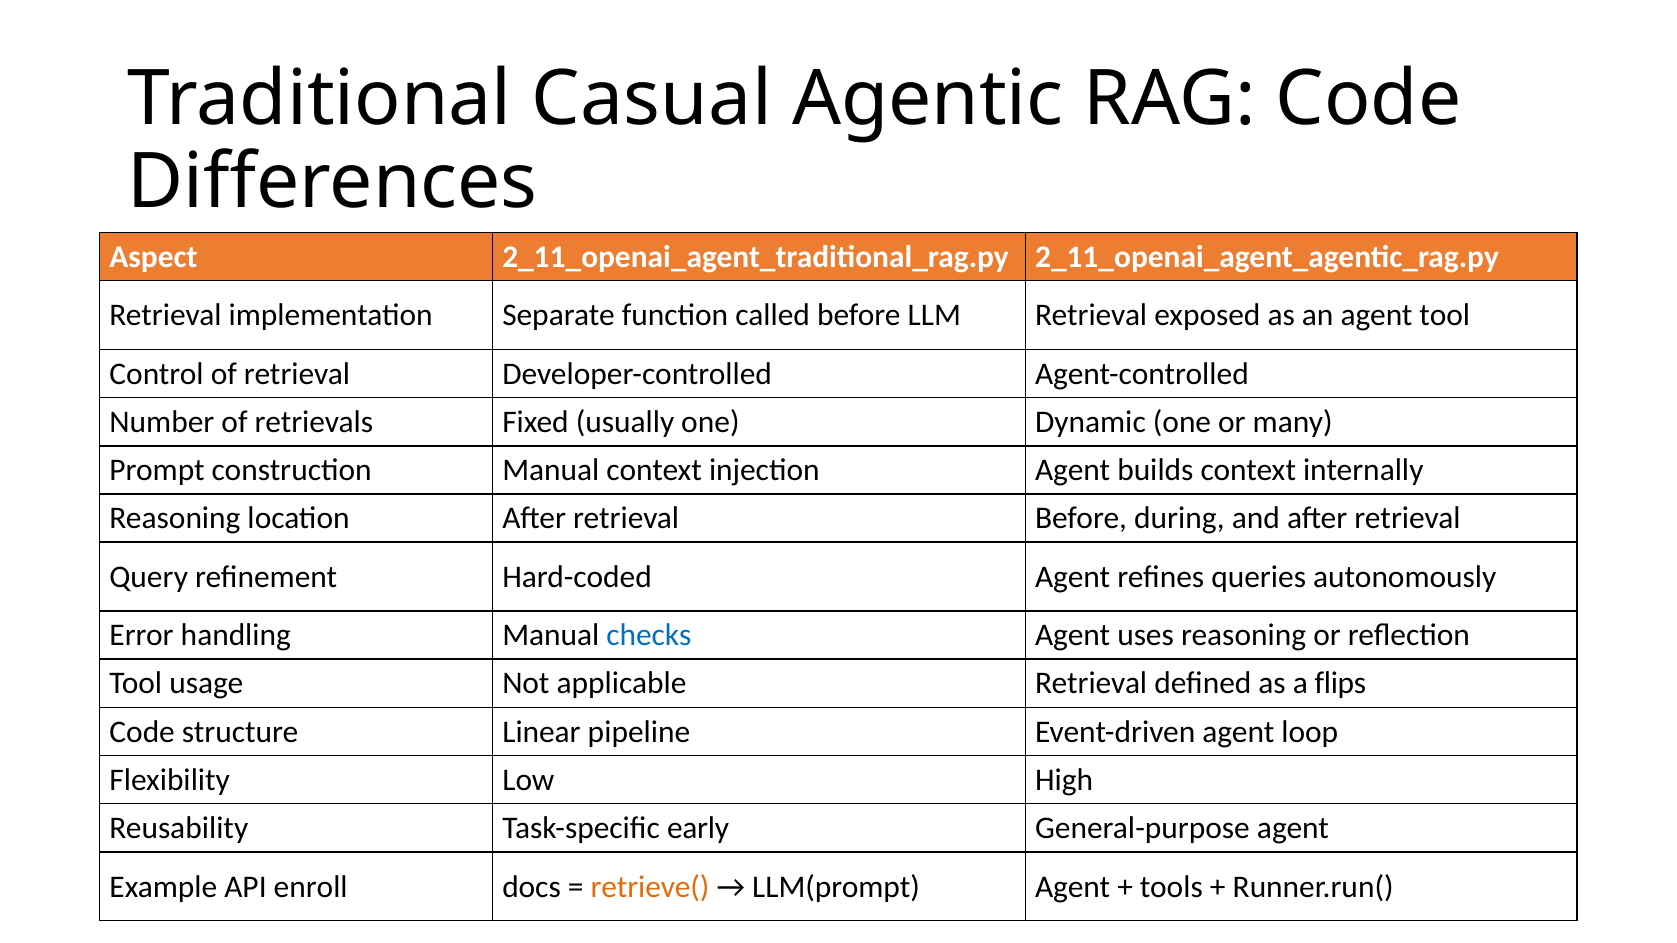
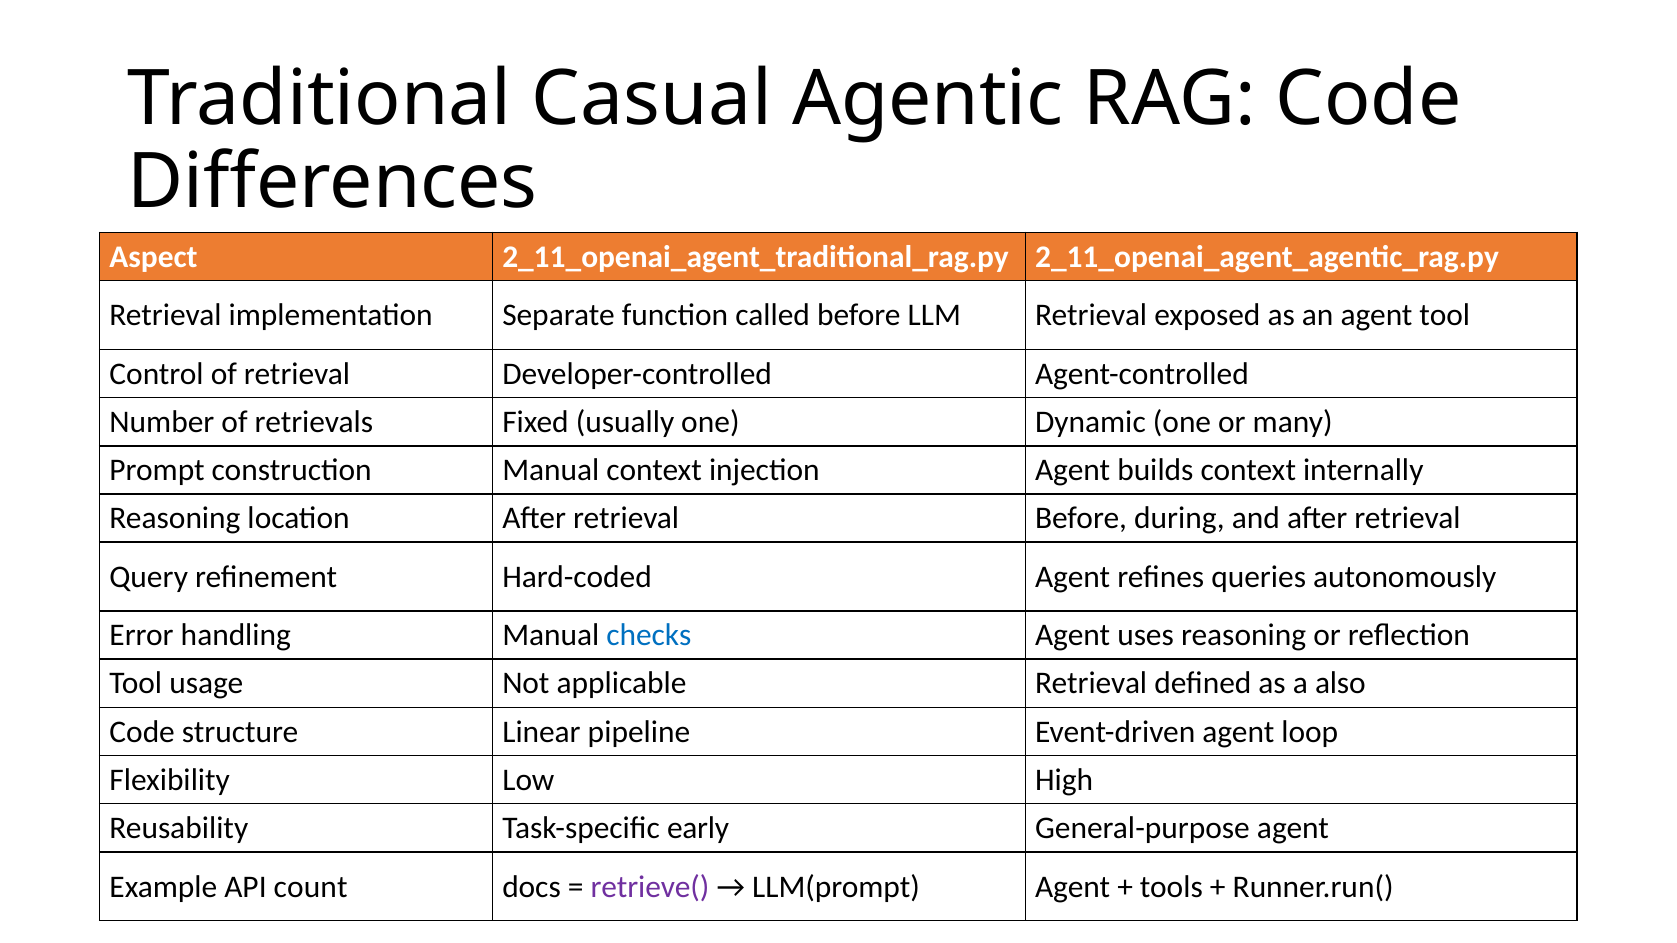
flips: flips -> also (1340, 684)
enroll: enroll -> count (311, 887)
retrieve( colour: orange -> purple (650, 887)
